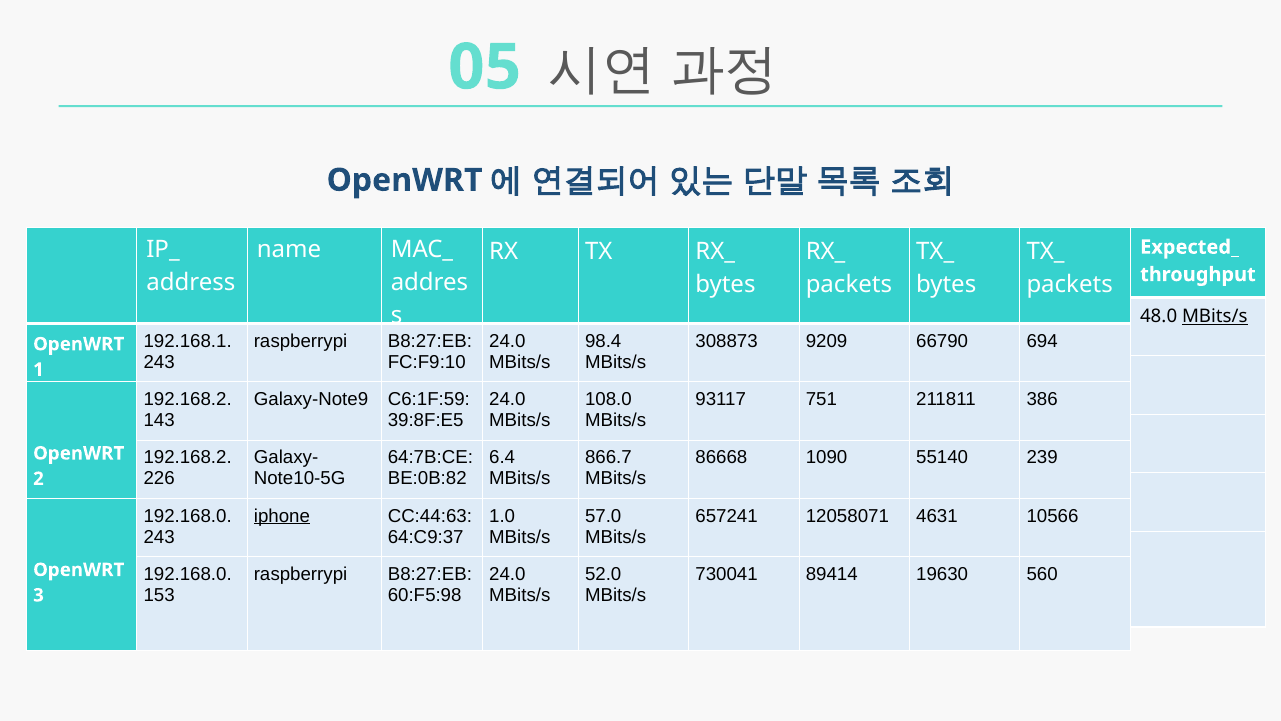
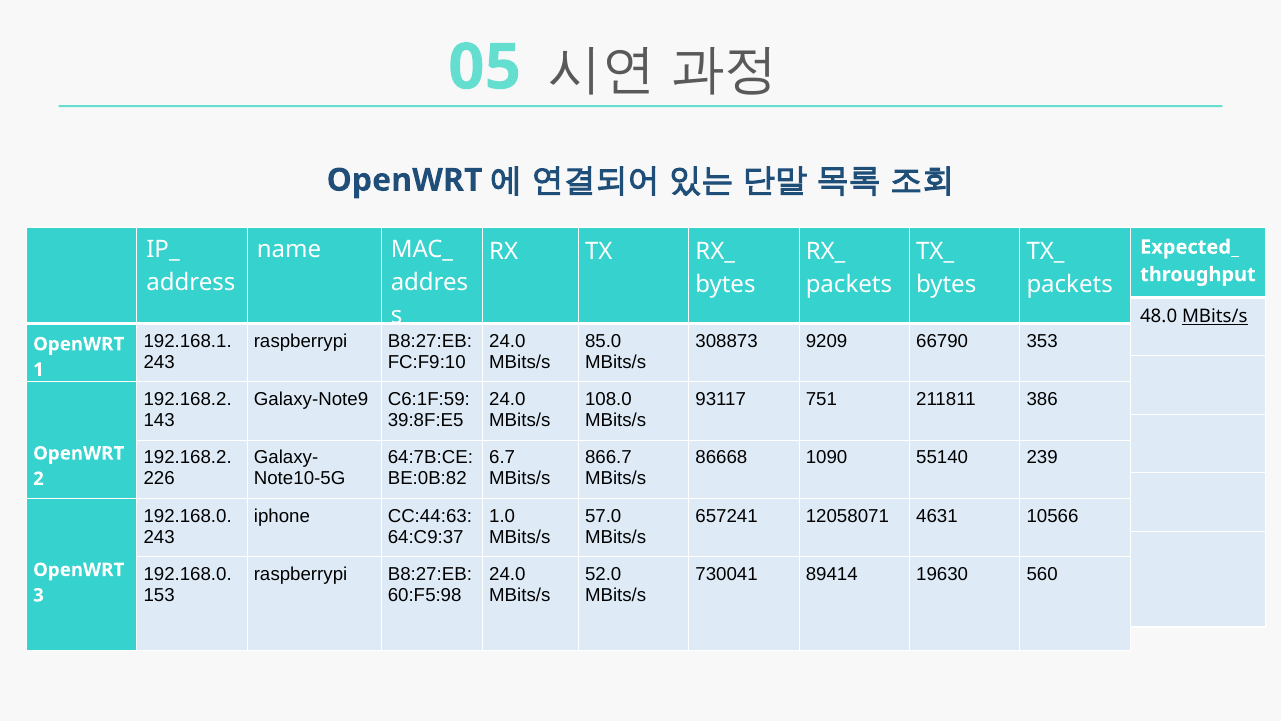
98.4: 98.4 -> 85.0 (603, 341)
694: 694 -> 353 (1042, 341)
6.4: 6.4 -> 6.7 (502, 457)
iphone underline: present -> none (282, 516)
